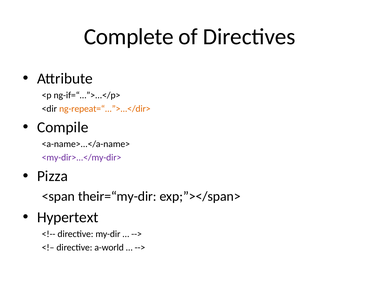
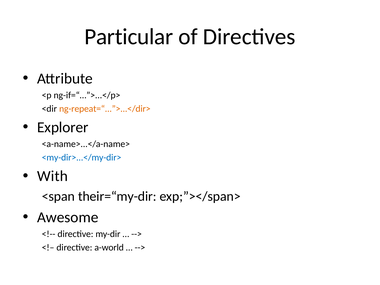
Complete: Complete -> Particular (129, 37)
Compile: Compile -> Explorer (63, 127)
<my-dir>...</my-dir> colour: purple -> blue (82, 158)
Pizza: Pizza -> With (52, 176)
Hypertext: Hypertext -> Awesome (68, 217)
